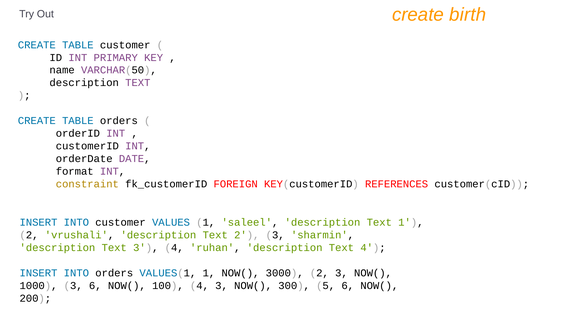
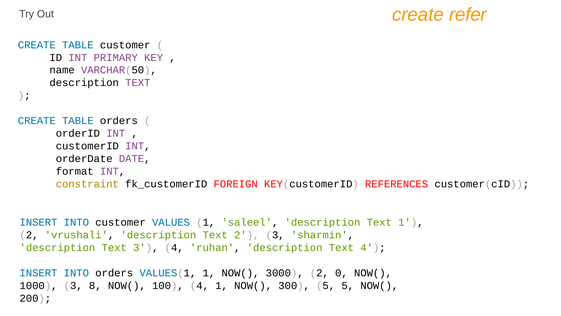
birth: birth -> refer (468, 15)
3000 2 3: 3 -> 0 (341, 273)
3 6: 6 -> 8 (95, 285)
4 3: 3 -> 1 (222, 285)
5 6: 6 -> 5 (348, 285)
